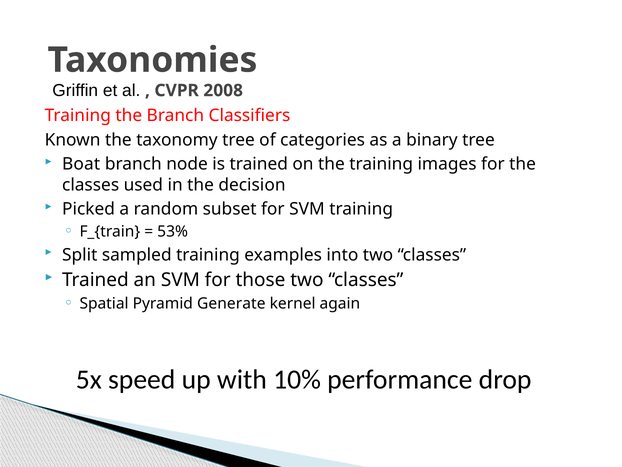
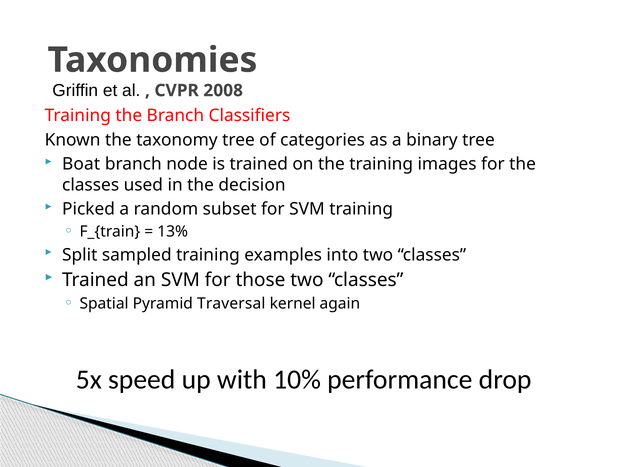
53%: 53% -> 13% (173, 231)
Generate: Generate -> Traversal (231, 303)
